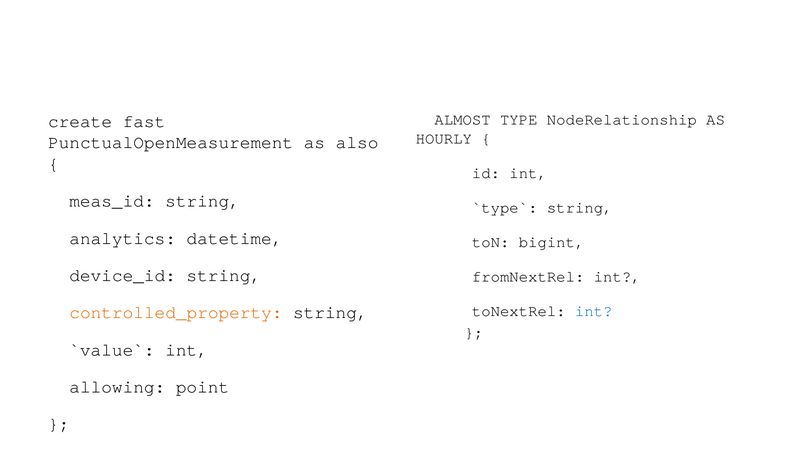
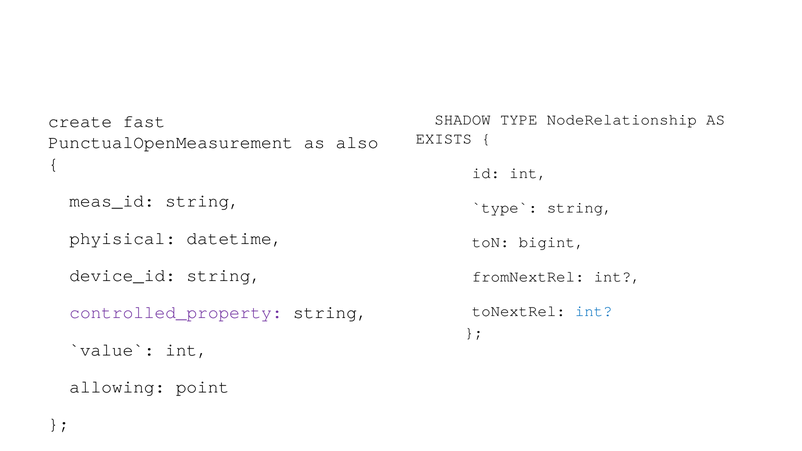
ALMOST: ALMOST -> SHADOW (463, 120)
HOURLY: HOURLY -> EXISTS (444, 138)
analytics: analytics -> phyisical (123, 238)
controlled_property colour: orange -> purple (176, 313)
